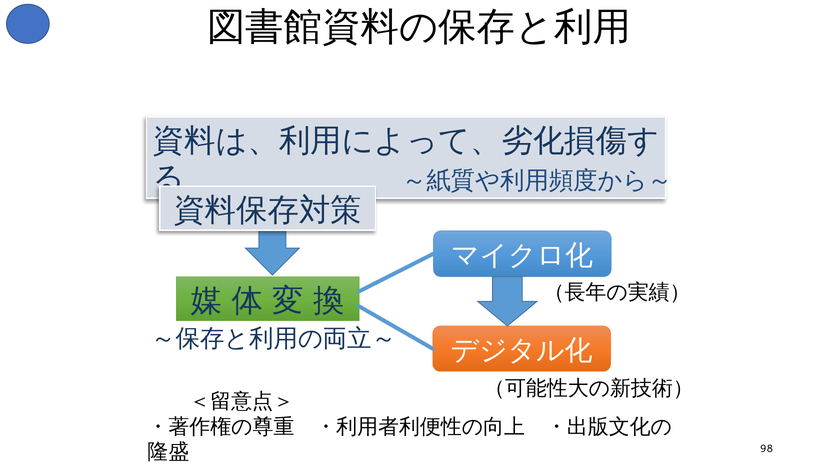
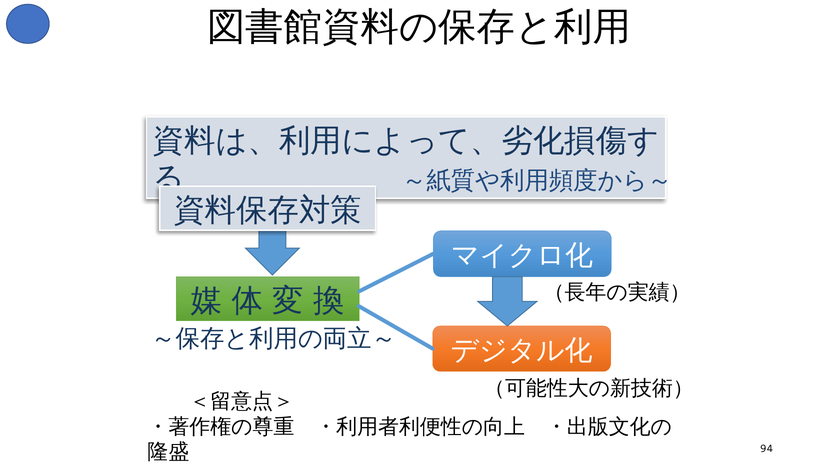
98: 98 -> 94 (767, 449)
